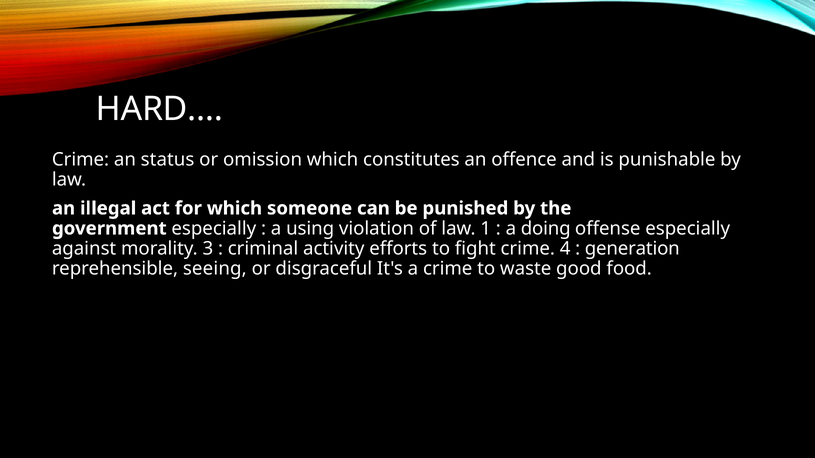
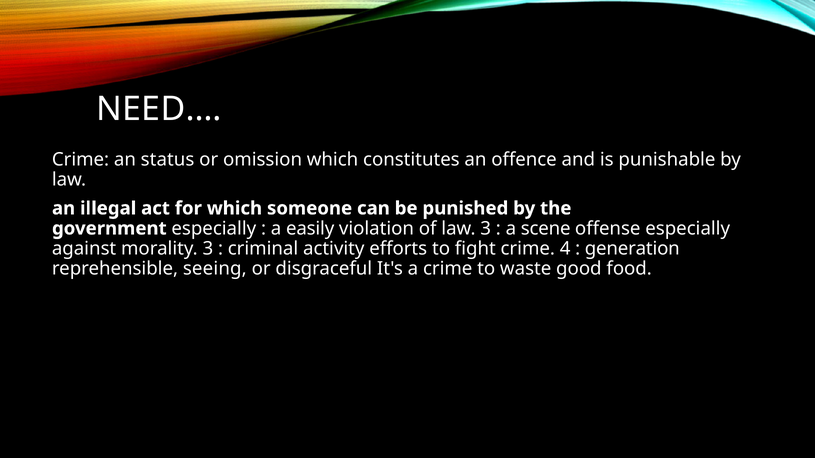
HARD.…: HARD.… -> NEED.… (159, 109)
using: using -> easily (310, 229)
law 1: 1 -> 3 (486, 229)
doing: doing -> scene (546, 229)
